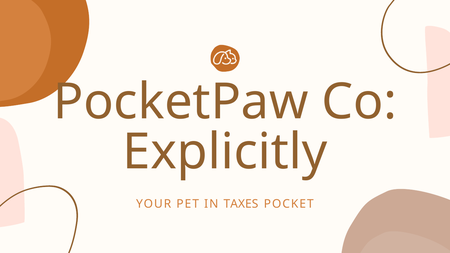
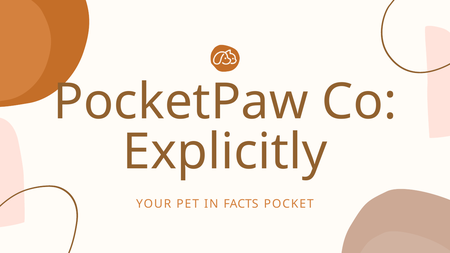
TAXES: TAXES -> FACTS (241, 204)
